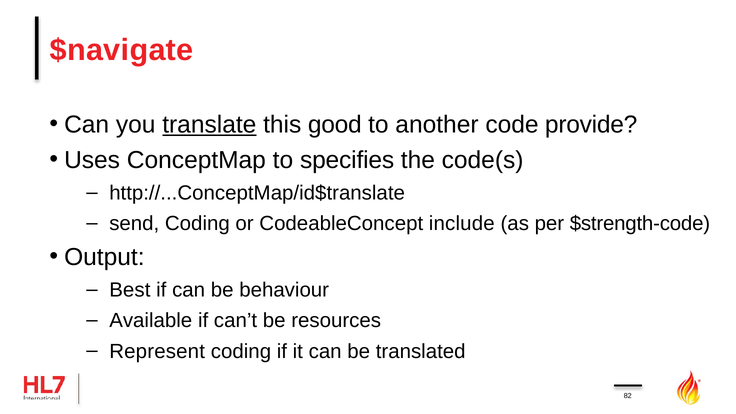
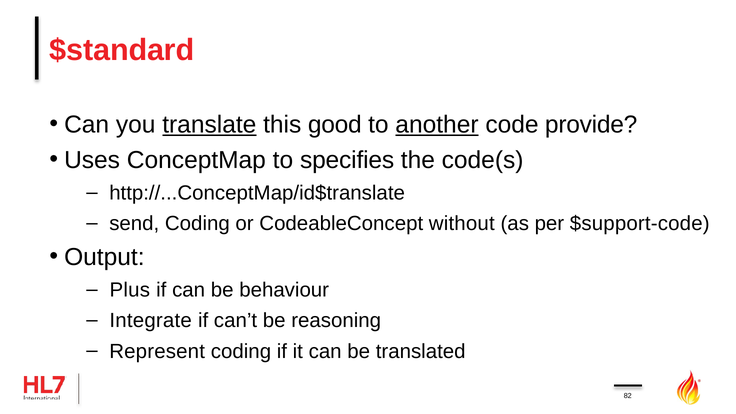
$navigate: $navigate -> $standard (122, 50)
another underline: none -> present (437, 125)
include: include -> without (462, 224)
$strength-code: $strength-code -> $support-code (640, 224)
Best: Best -> Plus (130, 290)
Available: Available -> Integrate (151, 321)
resources: resources -> reasoning (336, 321)
